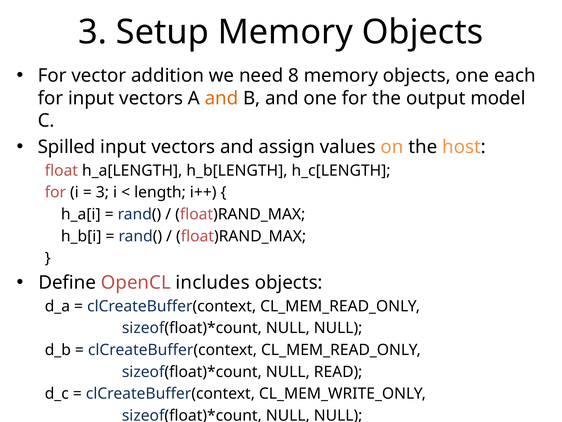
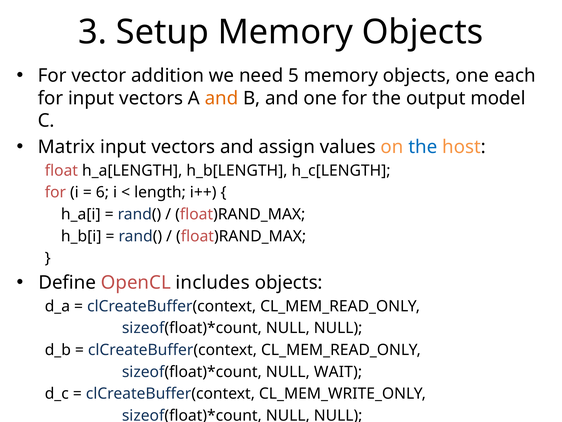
8: 8 -> 5 (294, 76)
Spilled: Spilled -> Matrix (66, 147)
the colour: black -> blue (423, 147)
3: 3 -> 6 (102, 192)
READ: READ -> WAIT (338, 371)
